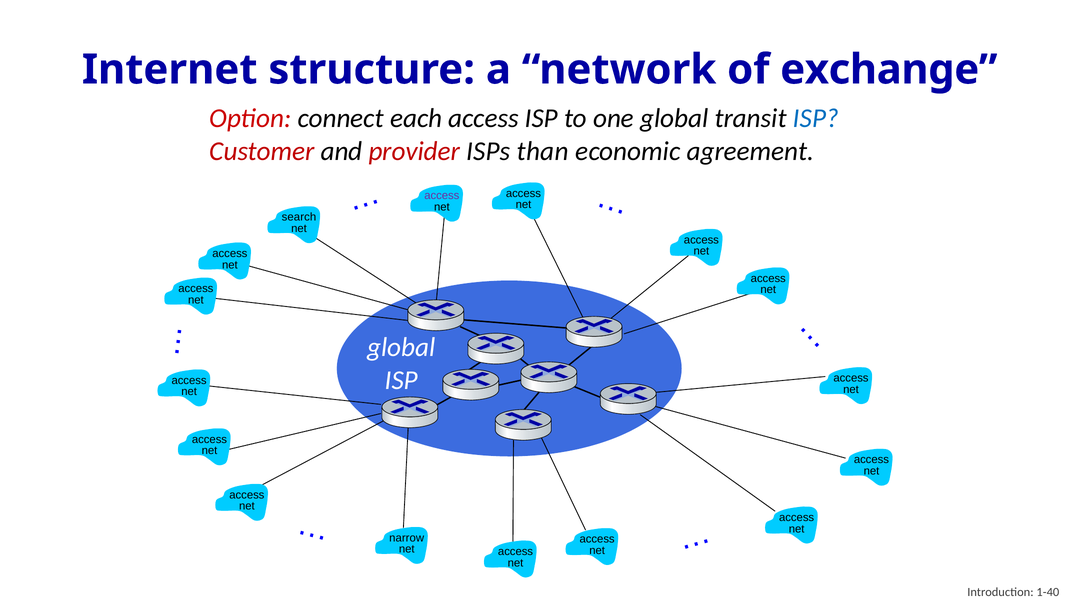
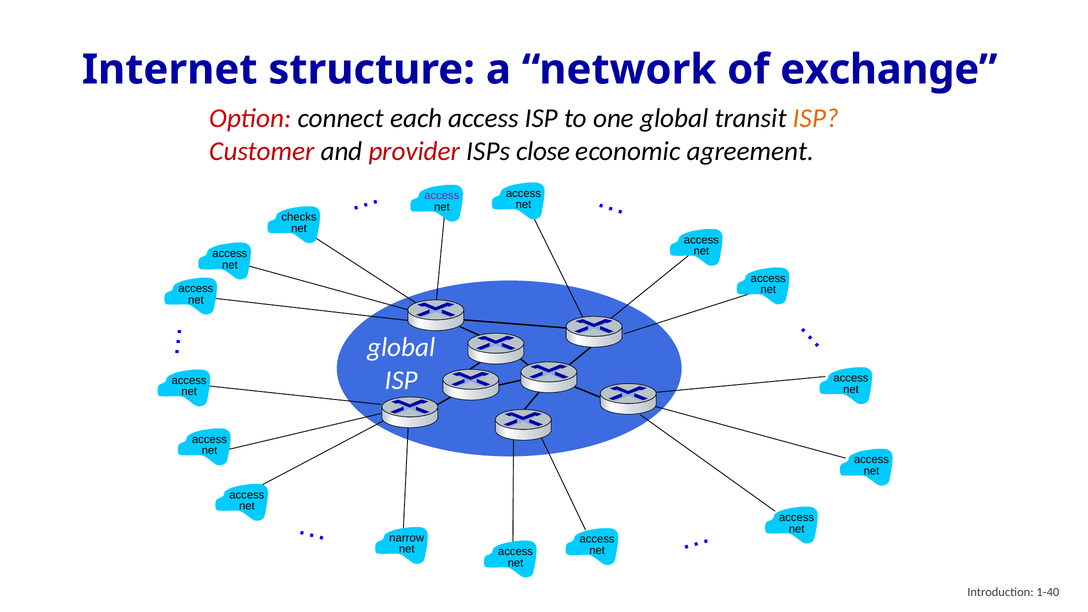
ISP colour: blue -> orange (816, 118)
than: than -> close (543, 151)
search: search -> checks (299, 217)
